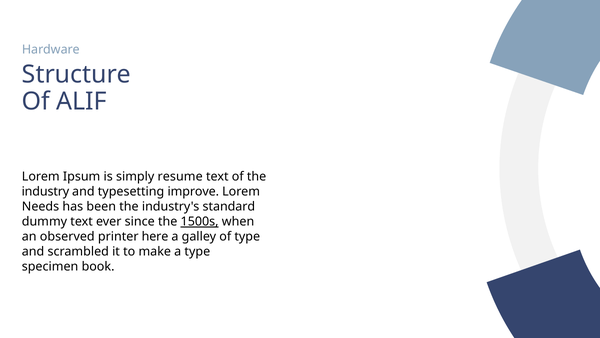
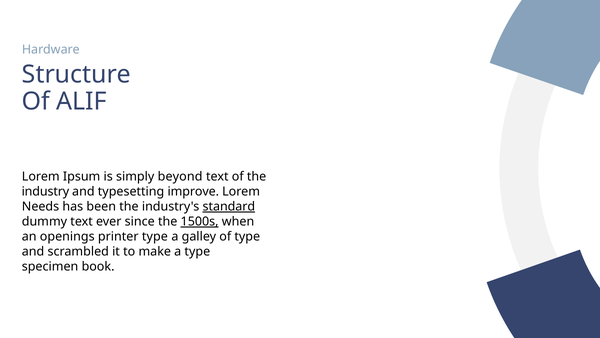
resume: resume -> beyond (180, 176)
standard underline: none -> present (229, 206)
observed: observed -> openings (67, 236)
printer here: here -> type (155, 236)
